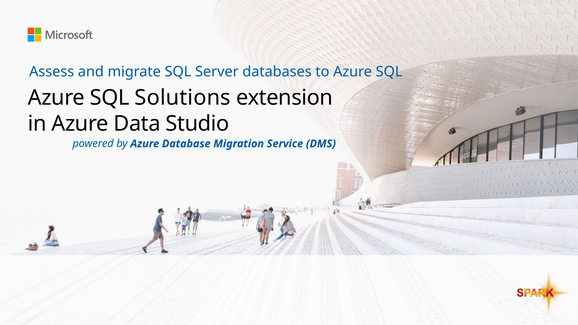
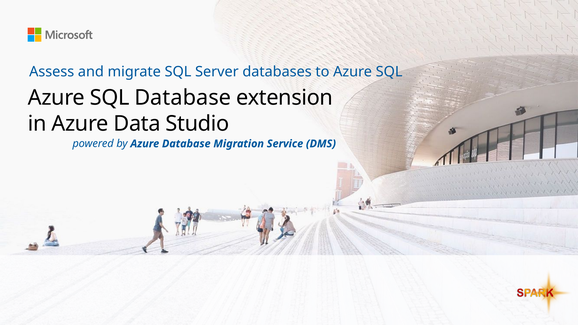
SQL Solutions: Solutions -> Database (183, 98)
